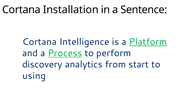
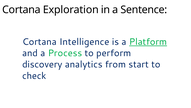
Installation: Installation -> Exploration (71, 10)
Process underline: present -> none (65, 53)
using: using -> check (34, 75)
